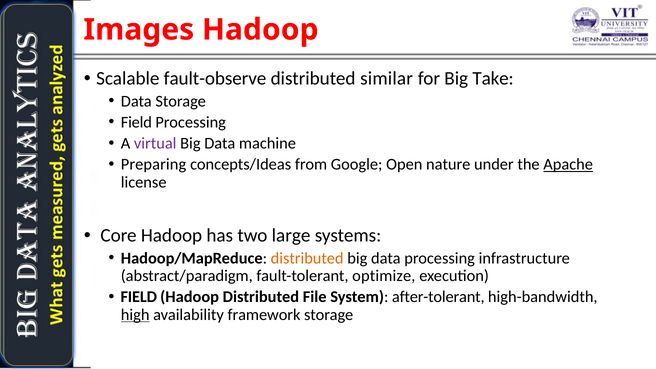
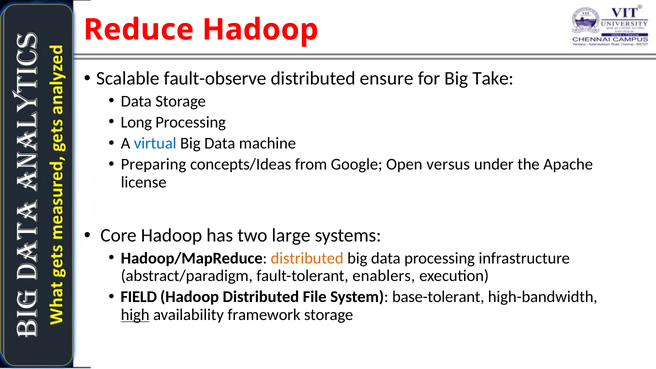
Images: Images -> Reduce (139, 30)
similar: similar -> ensure (387, 78)
Field: Field -> Long (136, 122)
virtual colour: purple -> blue (155, 143)
nature: nature -> versus (448, 164)
Apache underline: present -> none (568, 164)
optimize: optimize -> enablers (384, 276)
after-tolerant: after-tolerant -> base-tolerant (438, 297)
